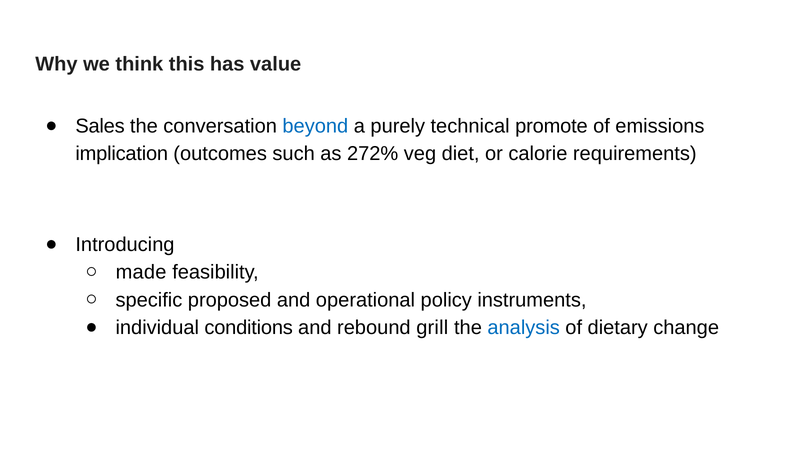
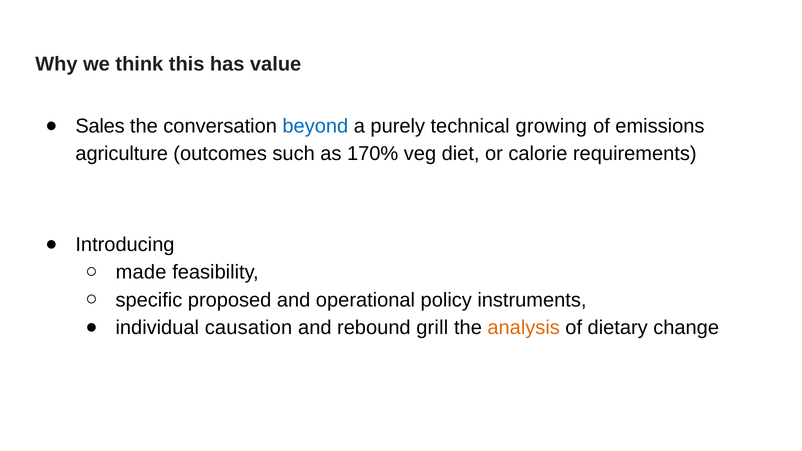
promote: promote -> growing (551, 126)
implication: implication -> agriculture (122, 154)
272%: 272% -> 170% (373, 154)
conditions: conditions -> causation (248, 328)
analysis colour: blue -> orange (524, 328)
